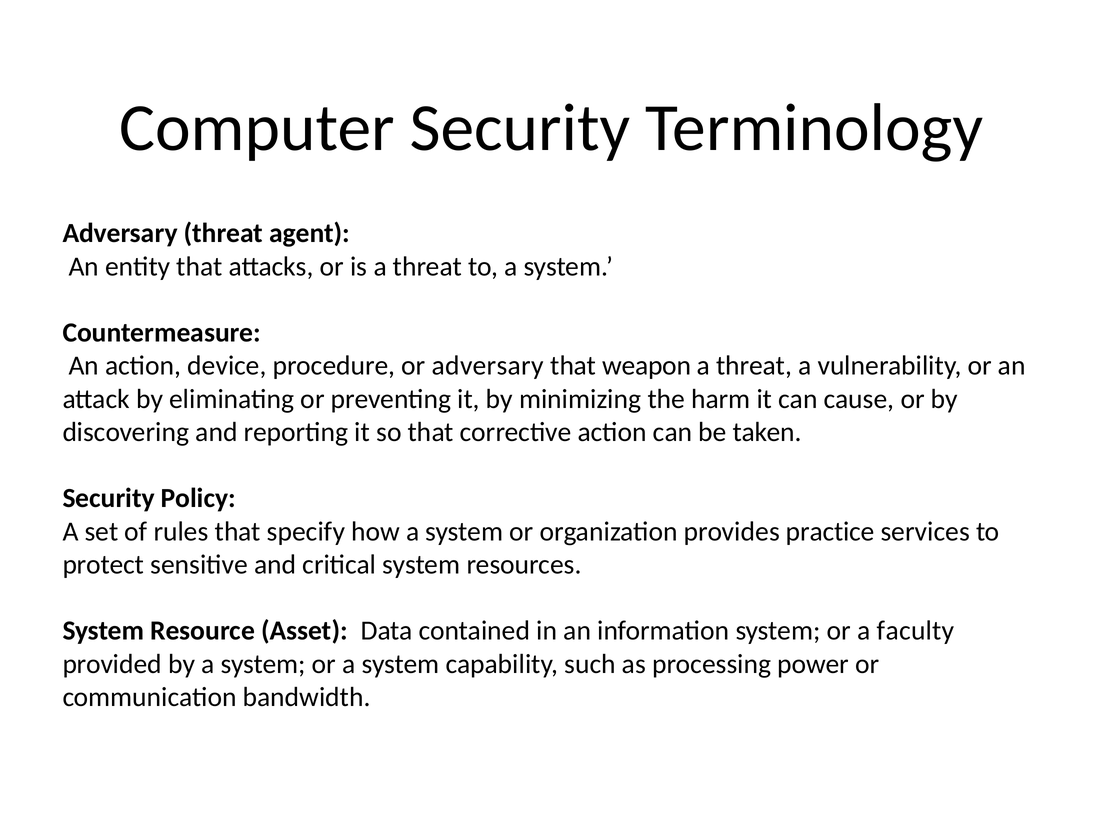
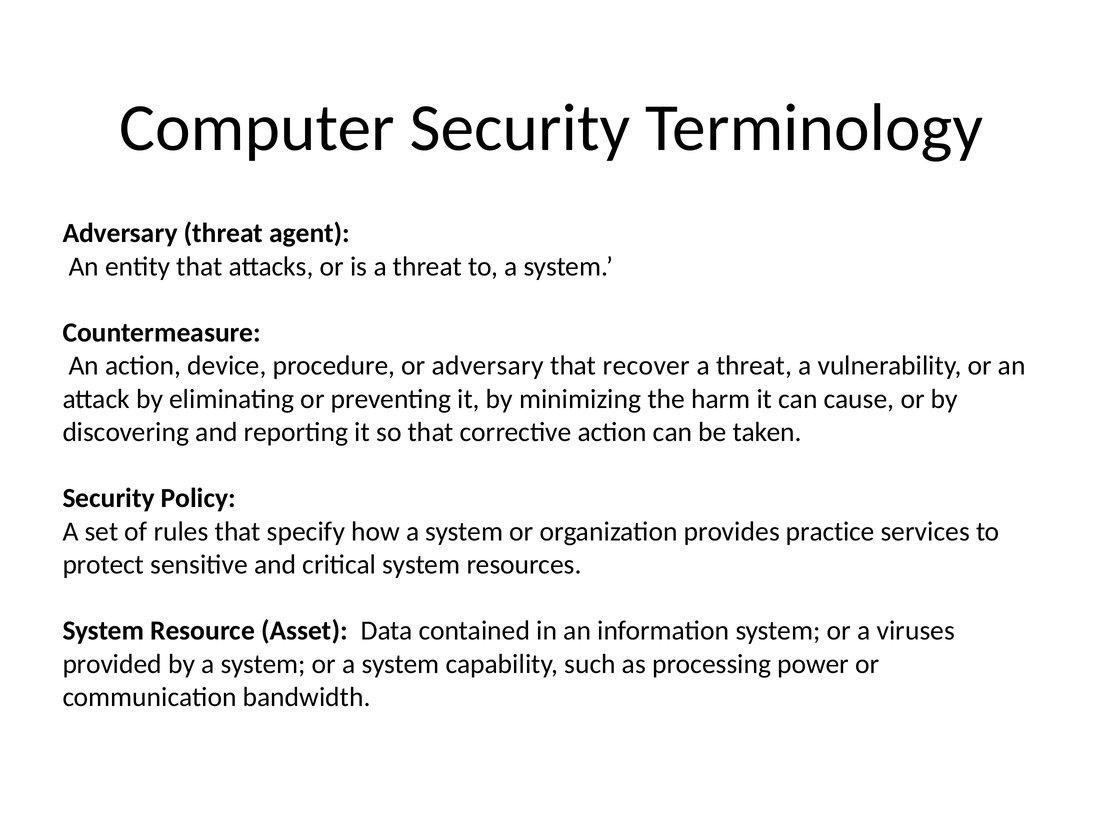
weapon: weapon -> recover (646, 366)
faculty: faculty -> viruses (916, 631)
